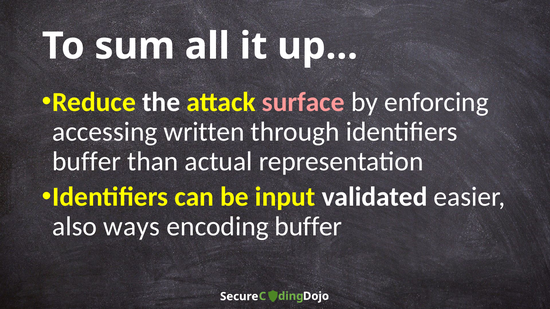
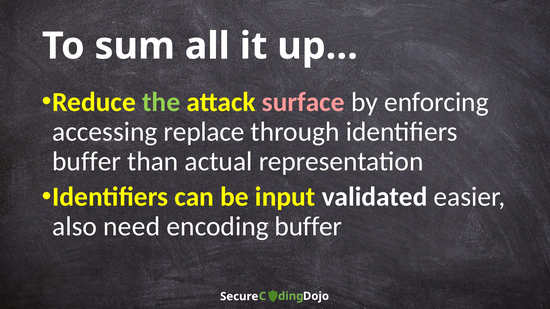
the colour: white -> light green (161, 102)
written: written -> replace (204, 132)
ways: ways -> need (132, 227)
